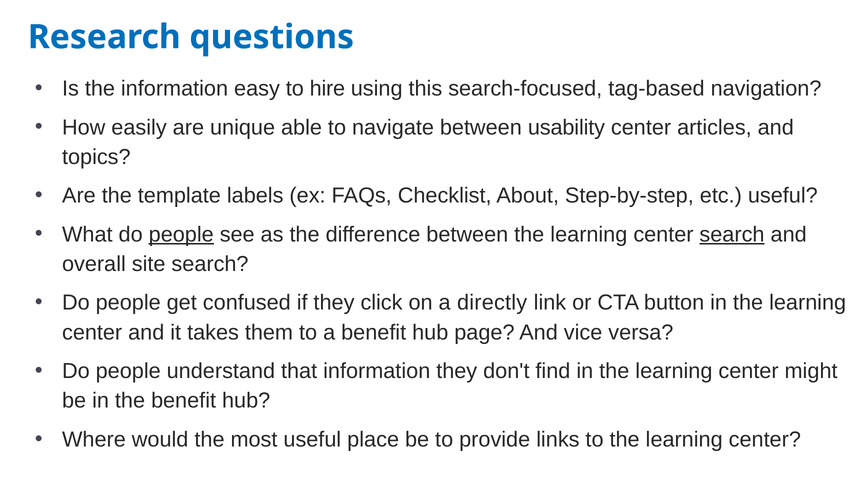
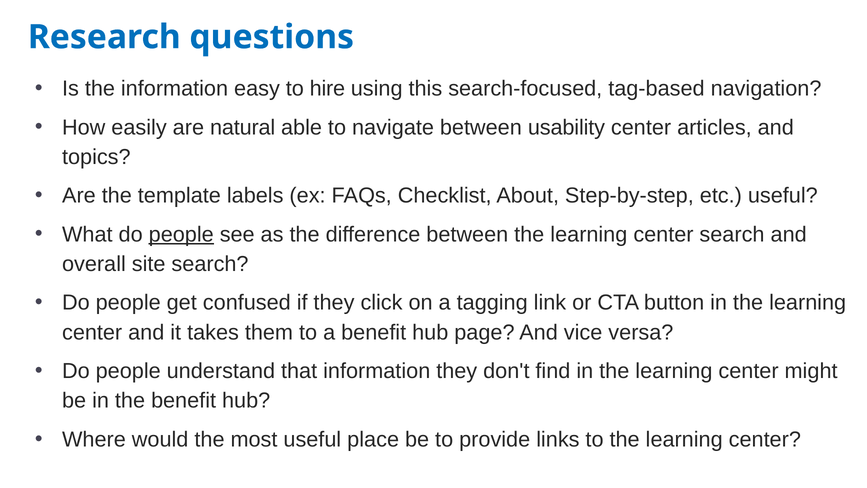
unique: unique -> natural (243, 127)
search underline: present -> none (732, 234)
directly: directly -> tagging (492, 303)
